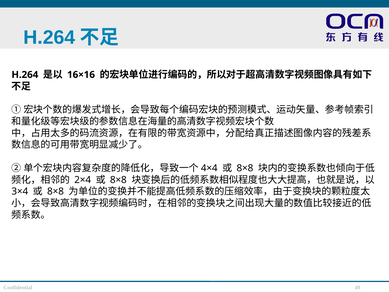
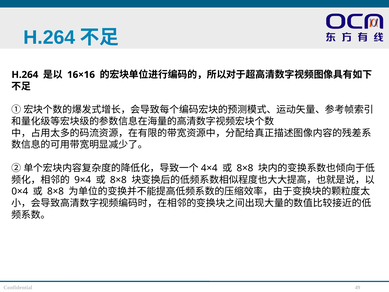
2×4: 2×4 -> 9×4 (83, 180)
3×4: 3×4 -> 0×4 (20, 191)
